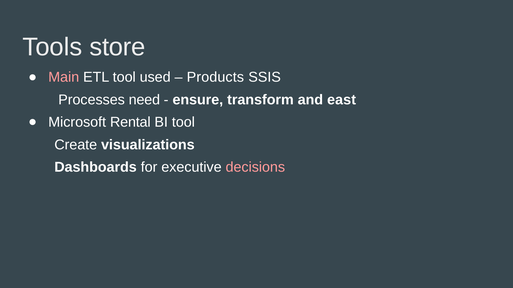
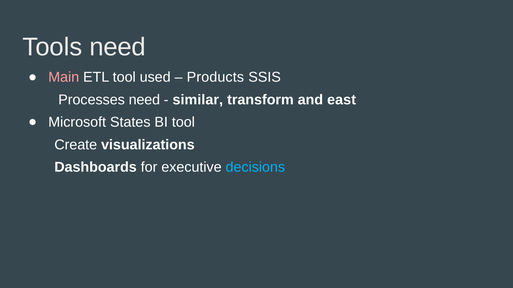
Tools store: store -> need (117, 47)
ensure: ensure -> similar (198, 100)
Rental: Rental -> States (130, 122)
decisions colour: pink -> light blue (255, 167)
